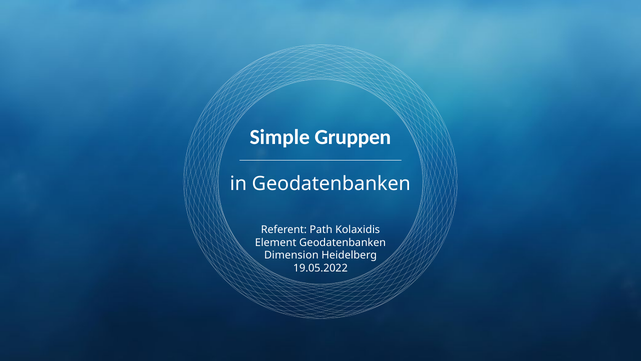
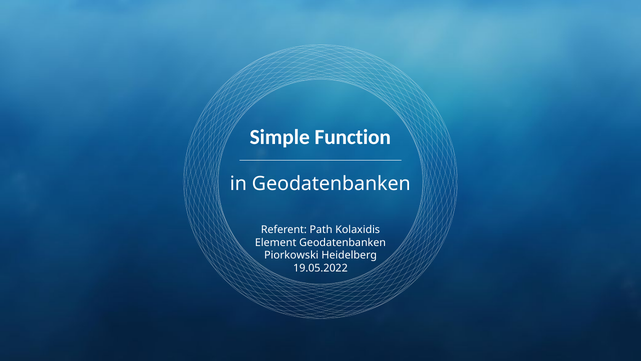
Gruppen: Gruppen -> Function (353, 137)
Dimension: Dimension -> Piorkowski (291, 255)
